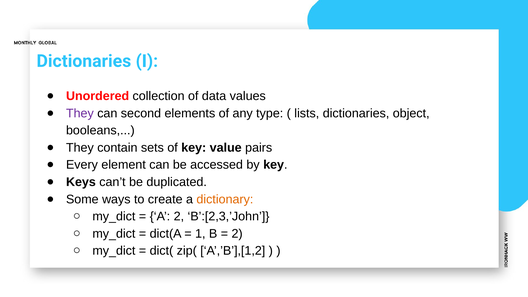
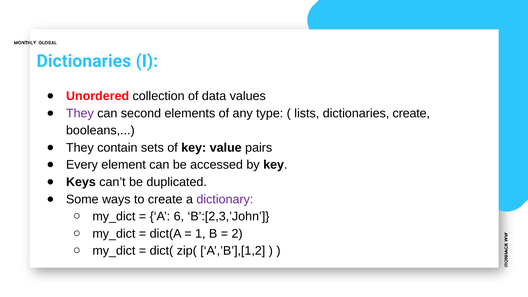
dictionaries object: object -> create (411, 113)
dictionary colour: orange -> purple (225, 199)
A 2: 2 -> 6 (179, 216)
